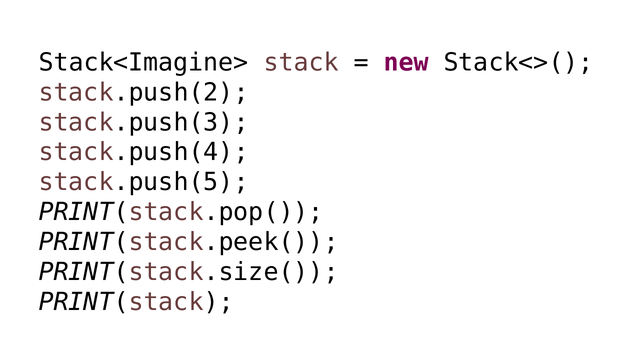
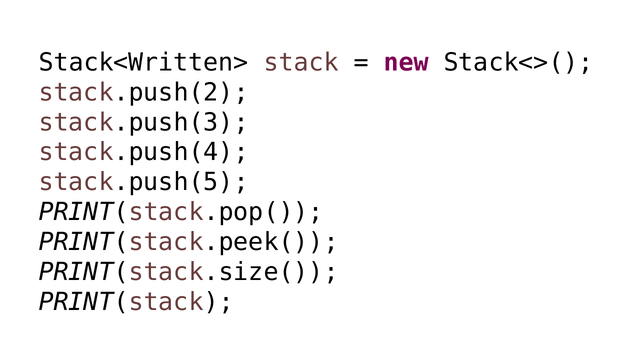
Stack<Imagine>: Stack<Imagine> -> Stack<Written> (144, 62)
